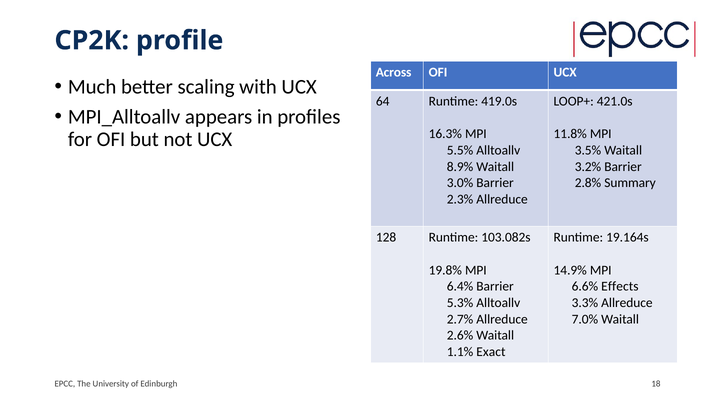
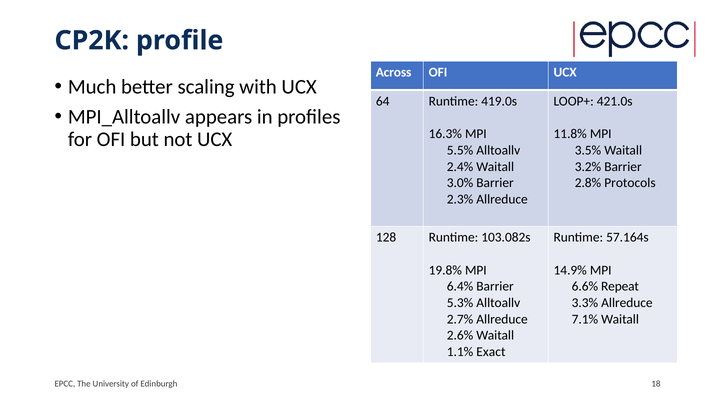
8.9%: 8.9% -> 2.4% (460, 167)
Summary: Summary -> Protocols (630, 183)
19.164s: 19.164s -> 57.164s (627, 237)
Effects: Effects -> Repeat (620, 287)
7.0%: 7.0% -> 7.1% (585, 319)
